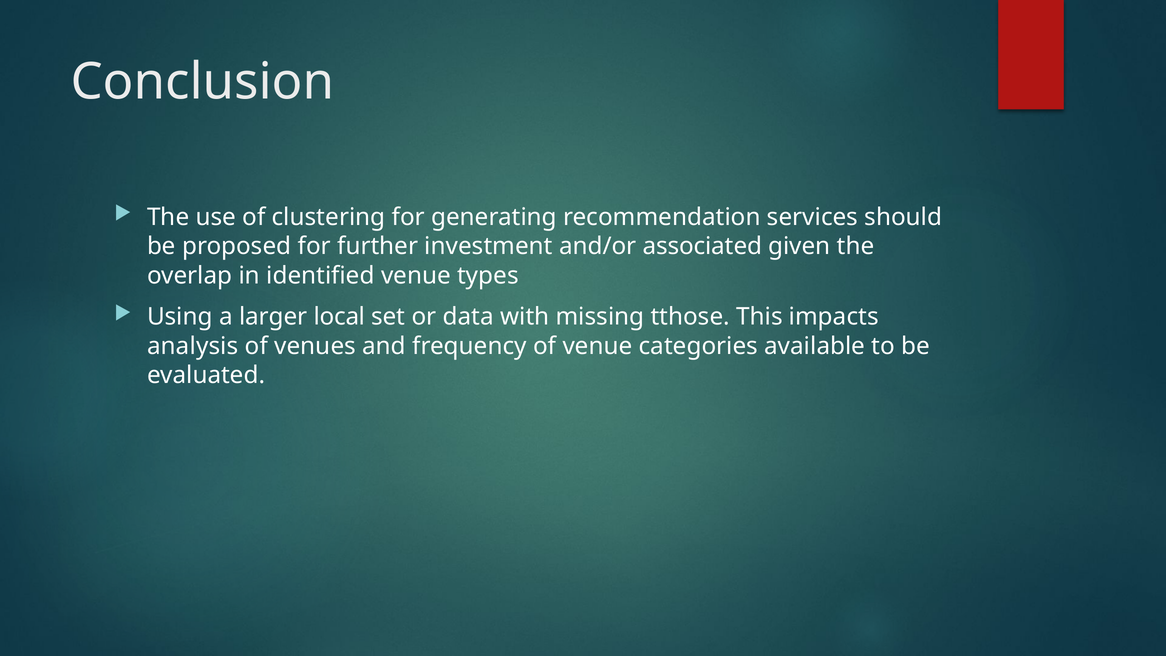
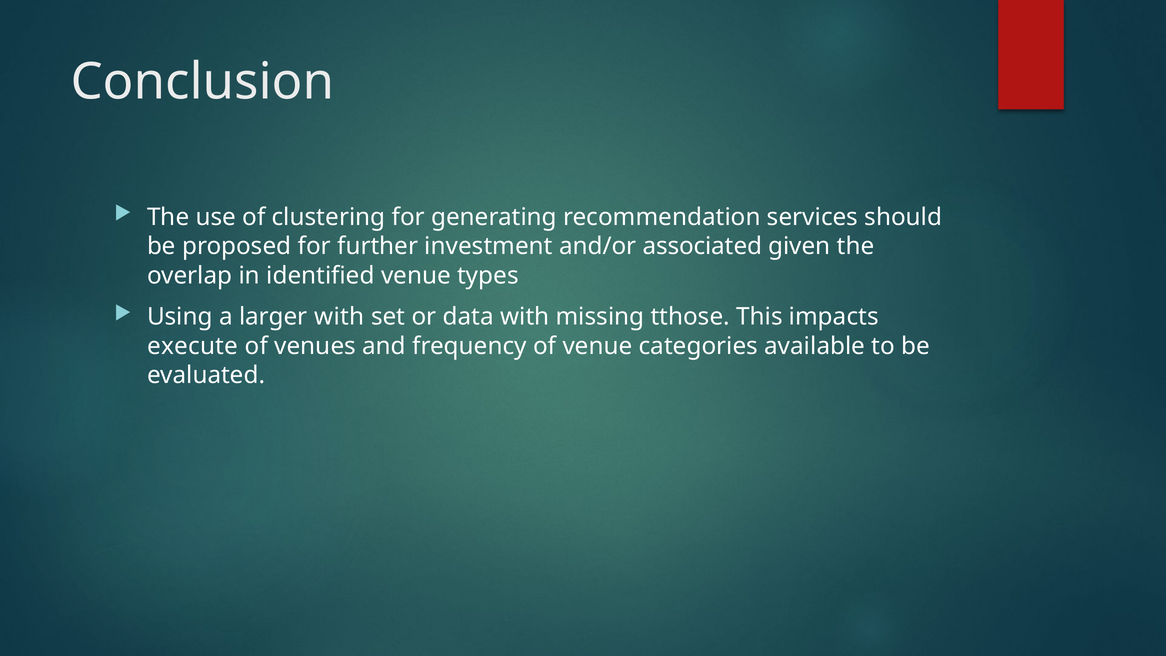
larger local: local -> with (339, 317)
analysis: analysis -> execute (193, 346)
